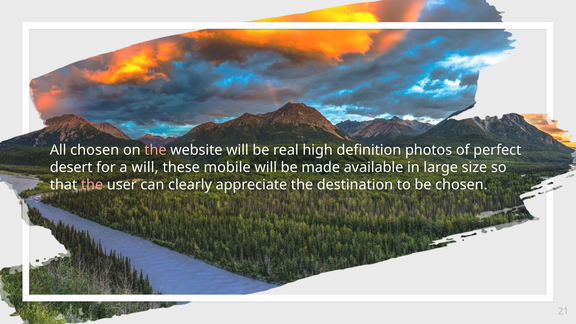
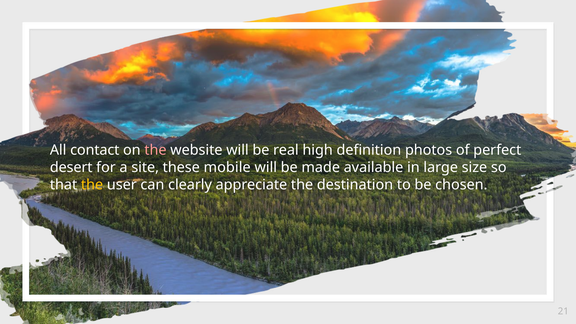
All chosen: chosen -> contact (95, 150)
a will: will -> site (145, 167)
the colour: pink -> yellow (92, 185)
